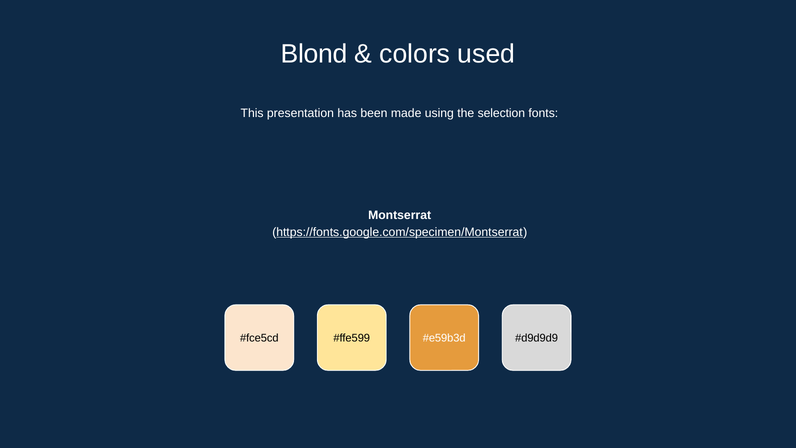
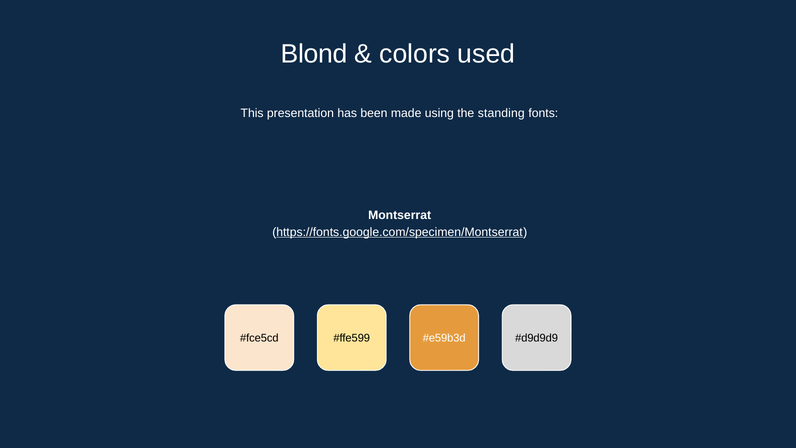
selection: selection -> standing (501, 113)
